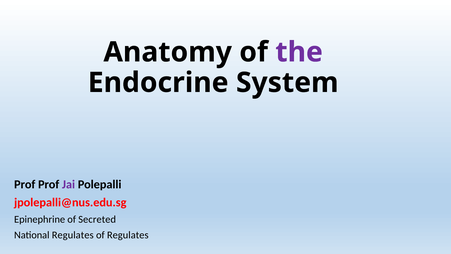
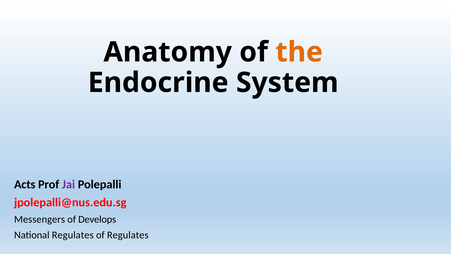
the colour: purple -> orange (299, 52)
Prof: Prof -> Acts (25, 184)
Epinephrine: Epinephrine -> Messengers (40, 219)
Secreted: Secreted -> Develops (97, 219)
